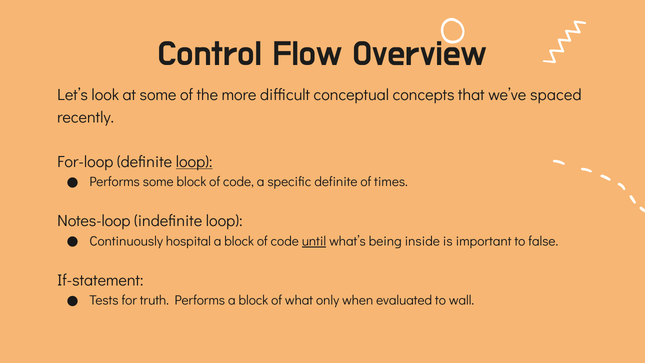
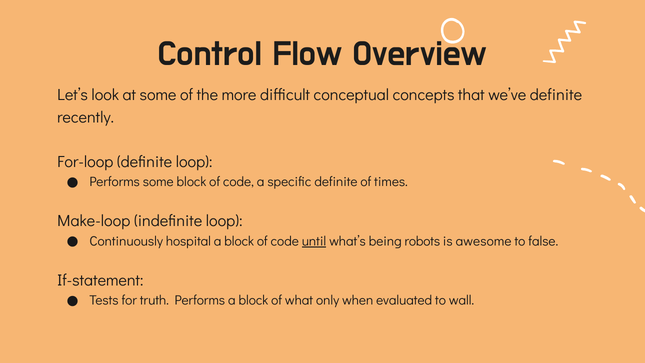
we’ve spaced: spaced -> definite (556, 95)
loop underline: present -> none (194, 162)
Notes-loop: Notes-loop -> Make-loop (94, 221)
inside: inside -> robots (422, 241)
important: important -> awesome (484, 241)
